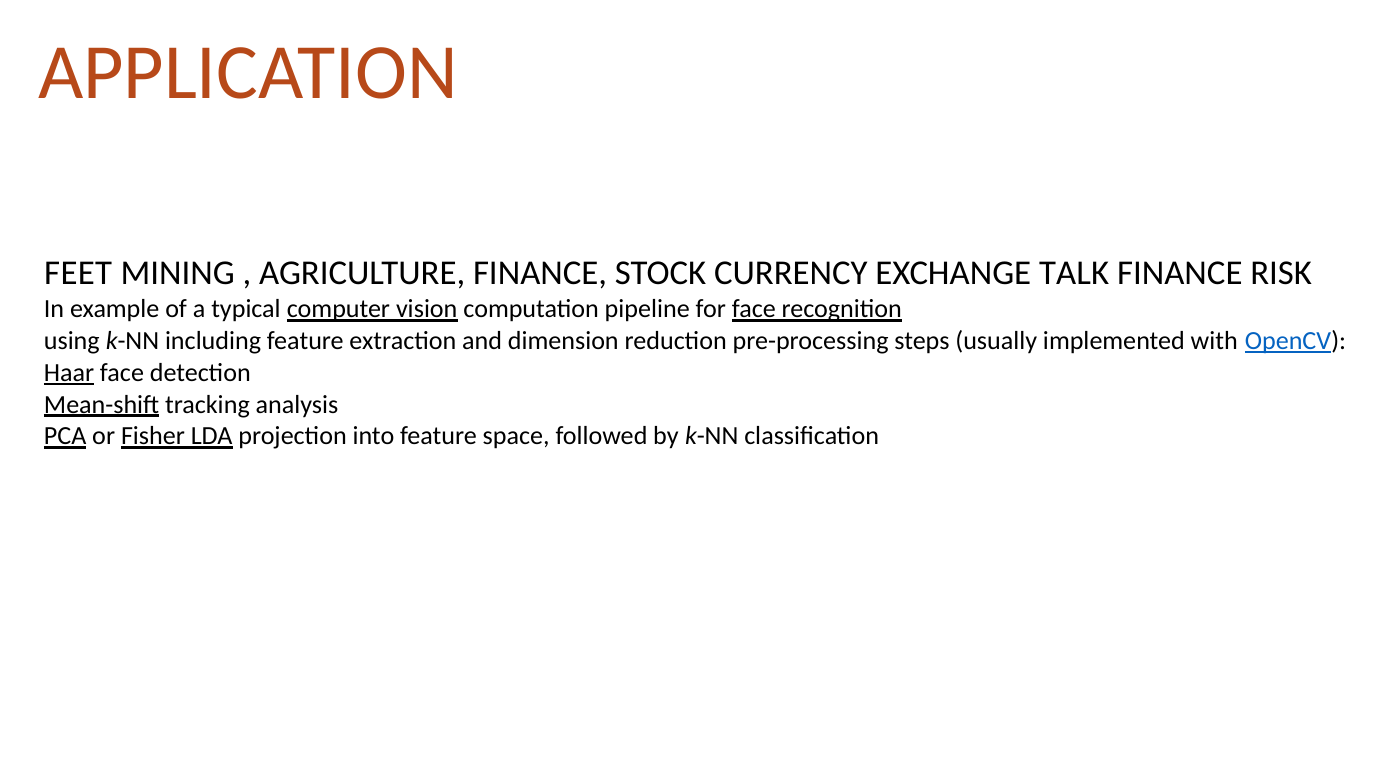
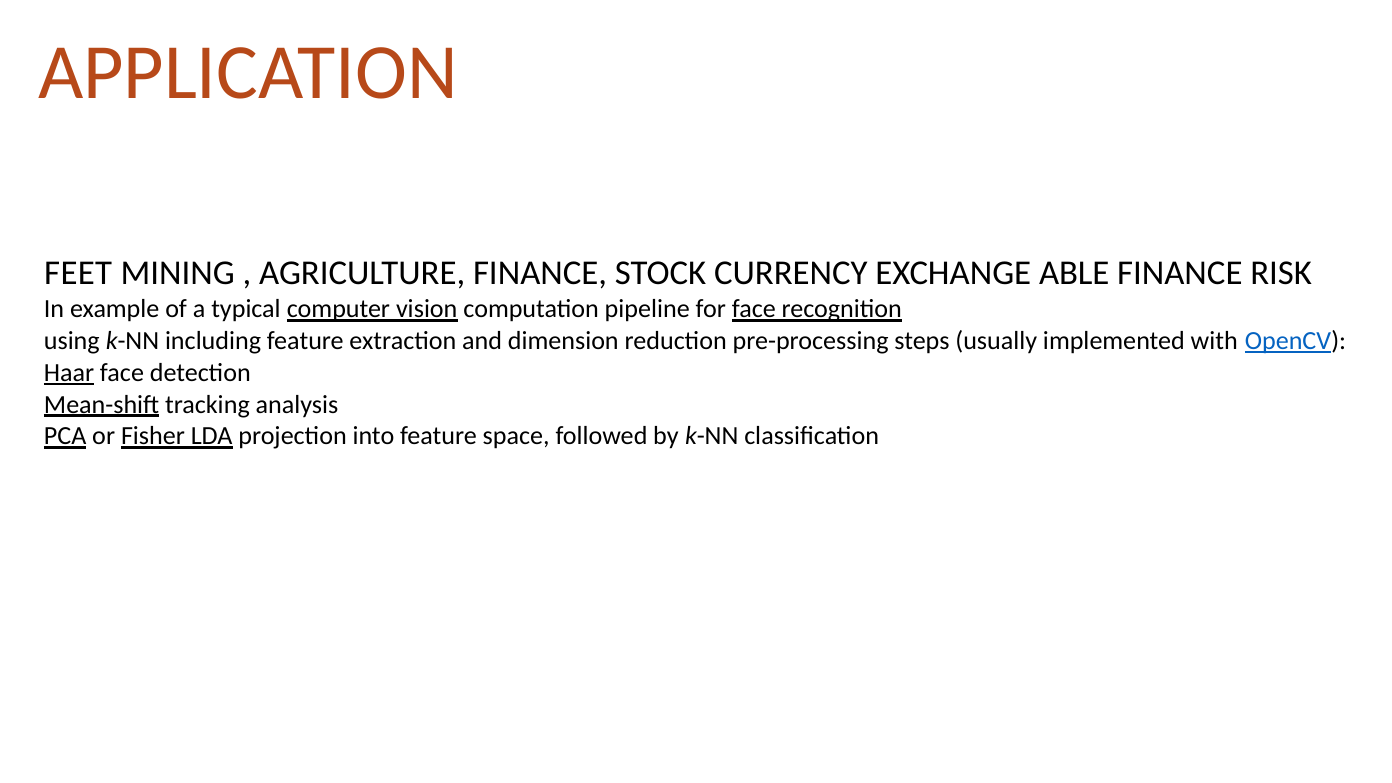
TALK: TALK -> ABLE (1074, 273)
